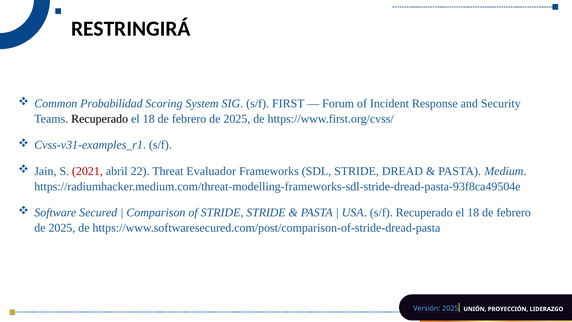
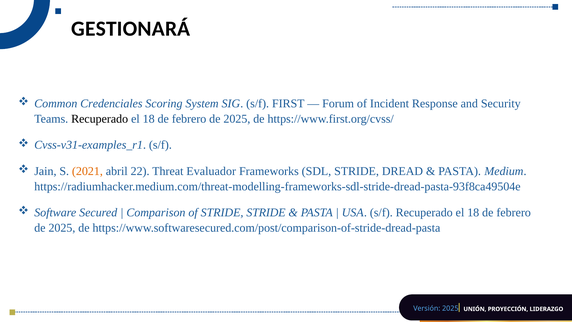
RESTRINGIRÁ: RESTRINGIRÁ -> GESTIONARÁ (131, 29)
Probabilidad: Probabilidad -> Credenciales (111, 104)
2021 colour: red -> orange (87, 171)
